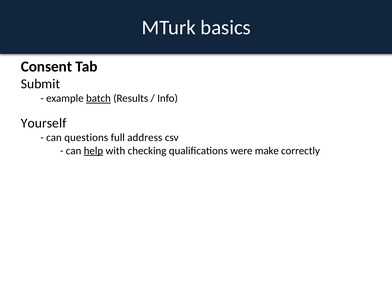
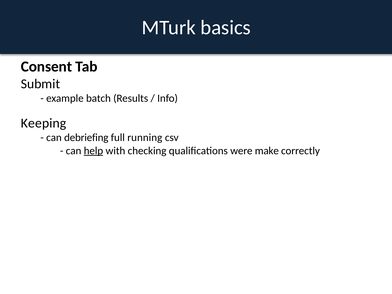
batch underline: present -> none (98, 98)
Yourself: Yourself -> Keeping (44, 123)
questions: questions -> debriefing (86, 138)
address: address -> running (145, 138)
